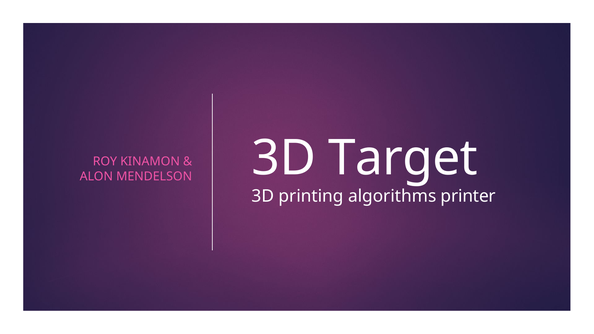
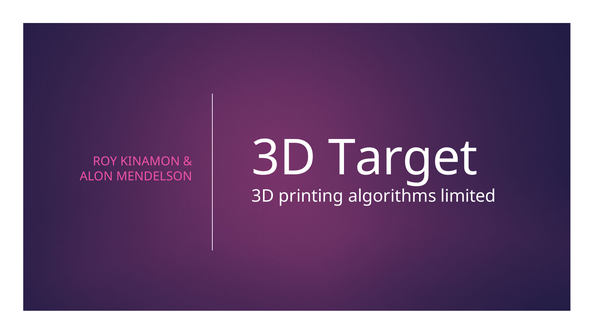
printer: printer -> limited (468, 196)
